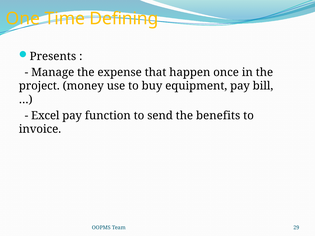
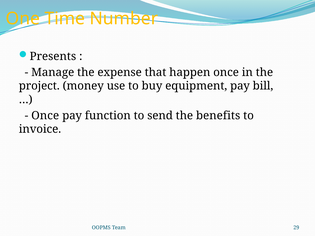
Defining: Defining -> Number (124, 19)
Excel: Excel -> Once (45, 116)
